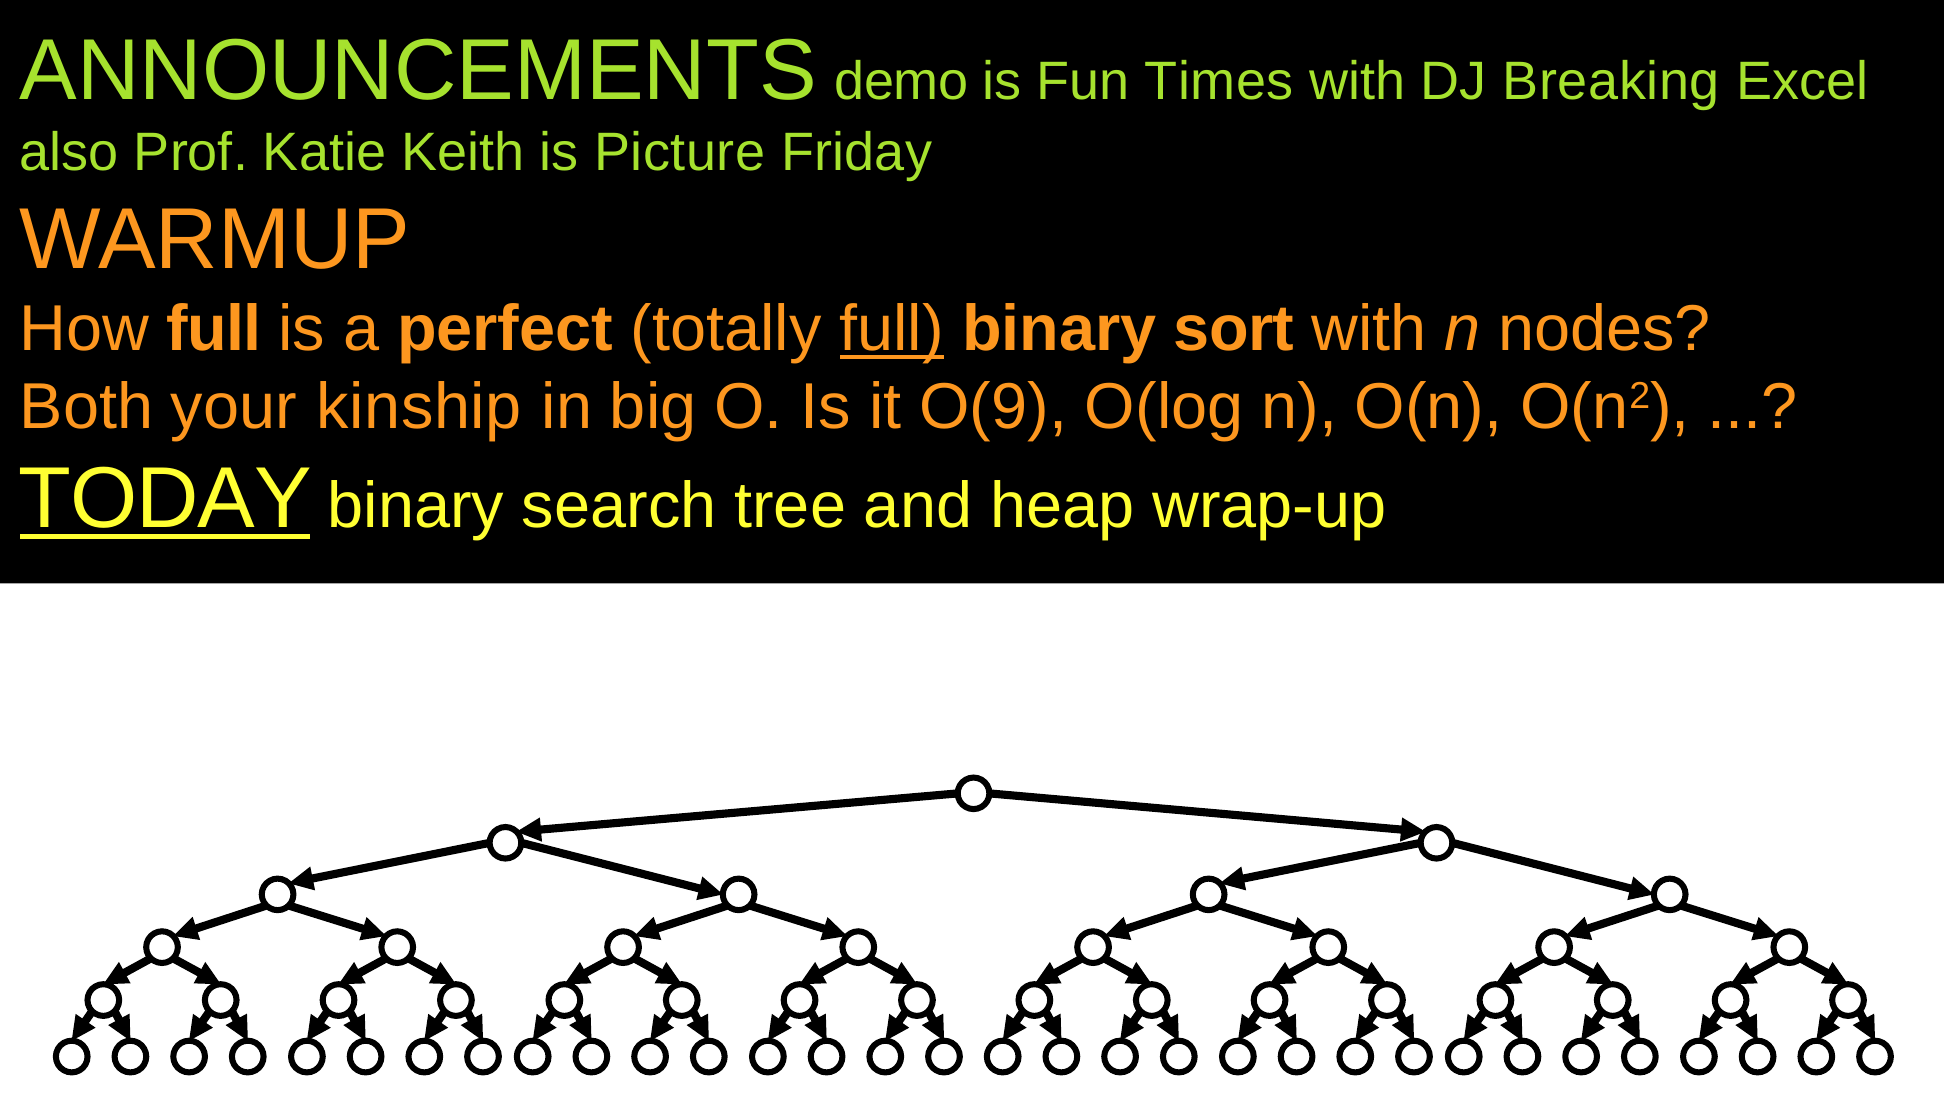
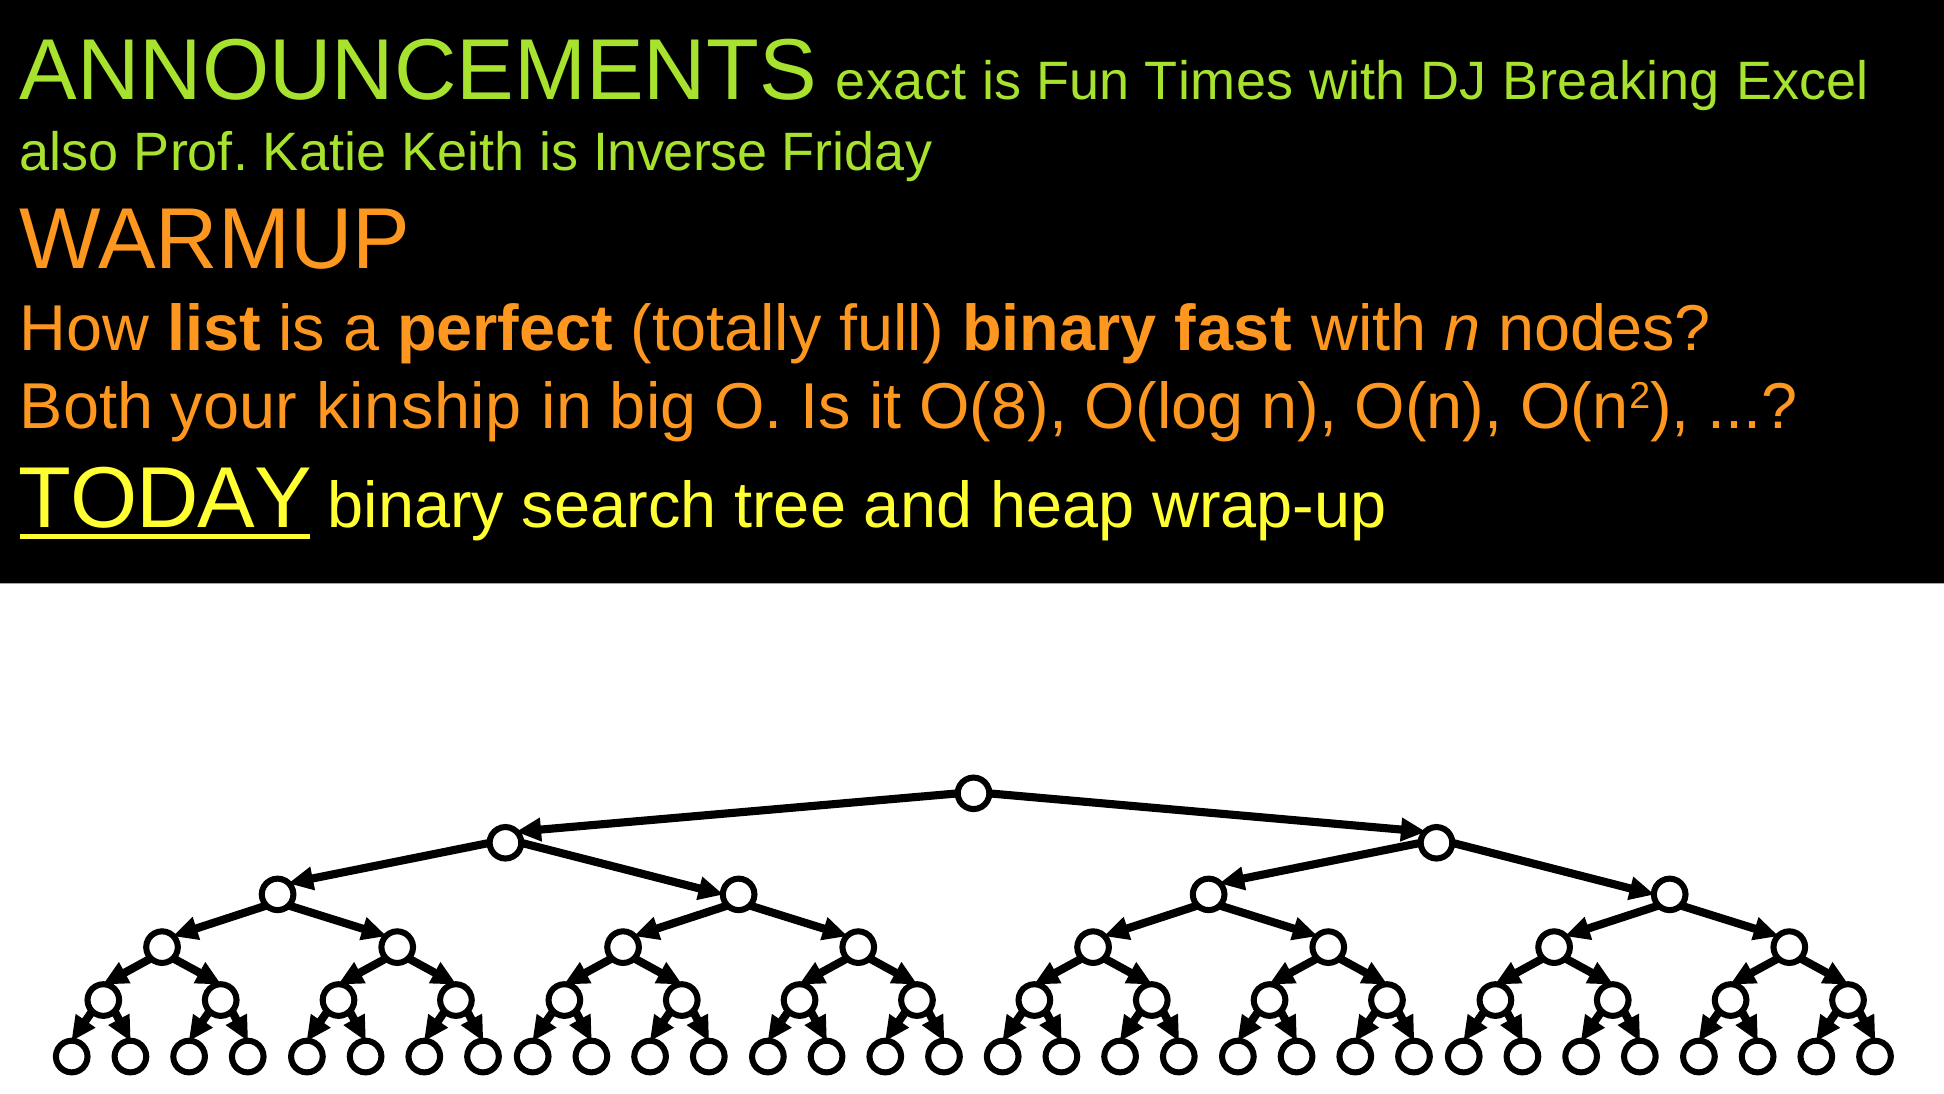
demo: demo -> exact (901, 82)
Picture: Picture -> Inverse (680, 153)
How full: full -> list (214, 329)
full underline: present -> none (892, 329)
sort: sort -> fast (1234, 329)
O(9: O(9 -> O(8 (993, 407)
